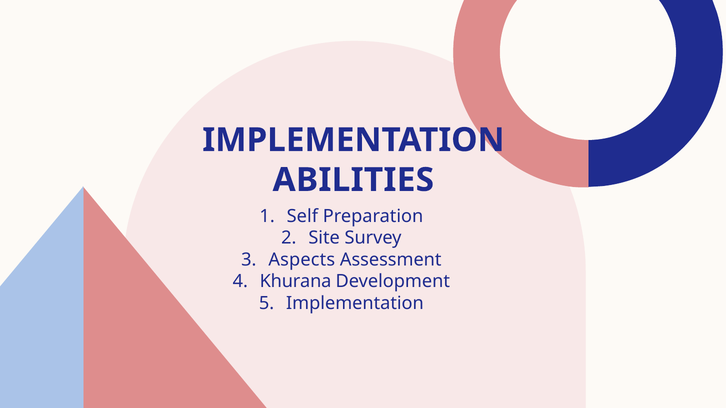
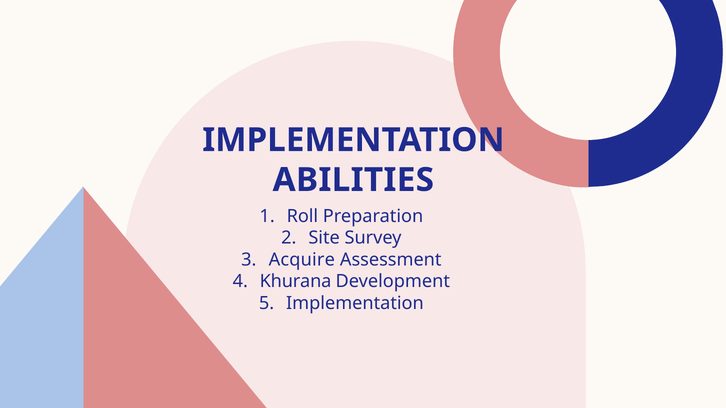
Self: Self -> Roll (302, 216)
Aspects: Aspects -> Acquire (302, 260)
